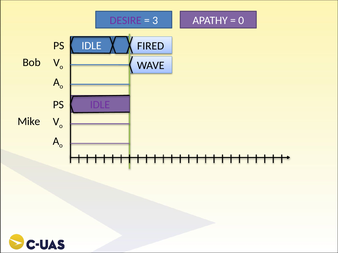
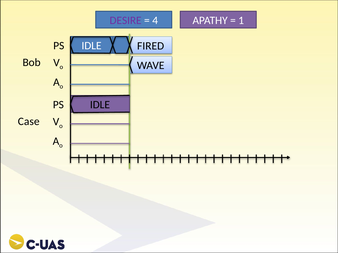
3: 3 -> 4 (155, 20)
0: 0 -> 1 (241, 20)
IDLE colour: purple -> black (100, 105)
Mike: Mike -> Case (29, 122)
